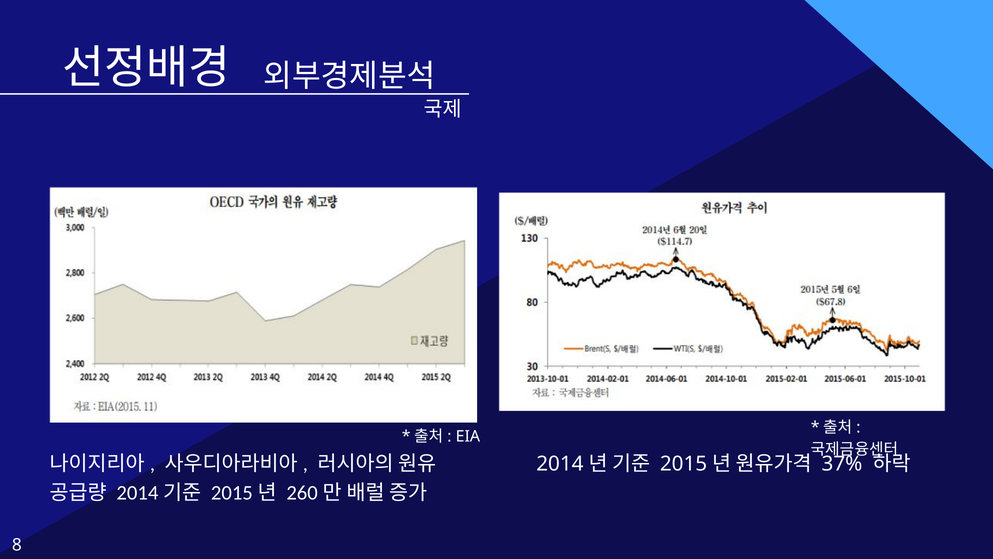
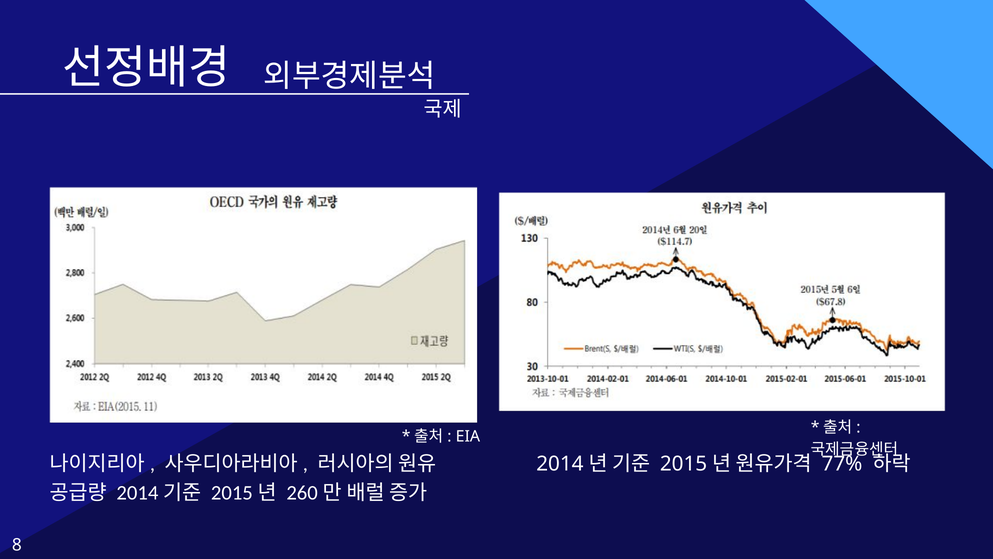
37%: 37% -> 77% (842, 464)
